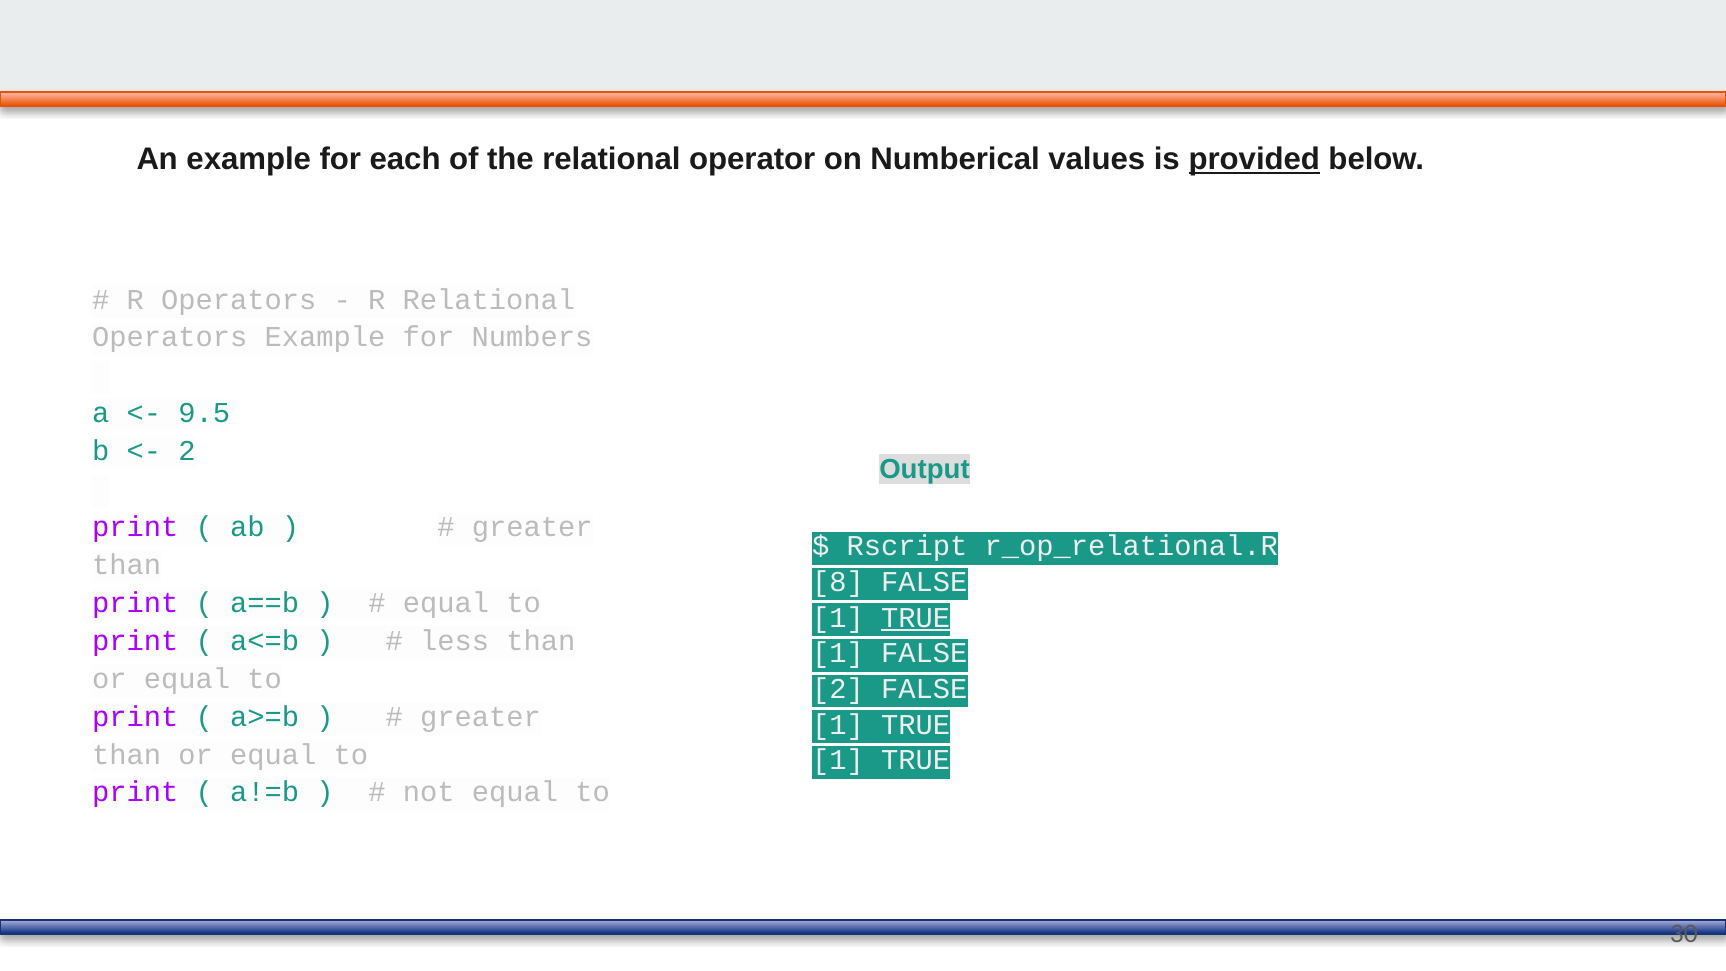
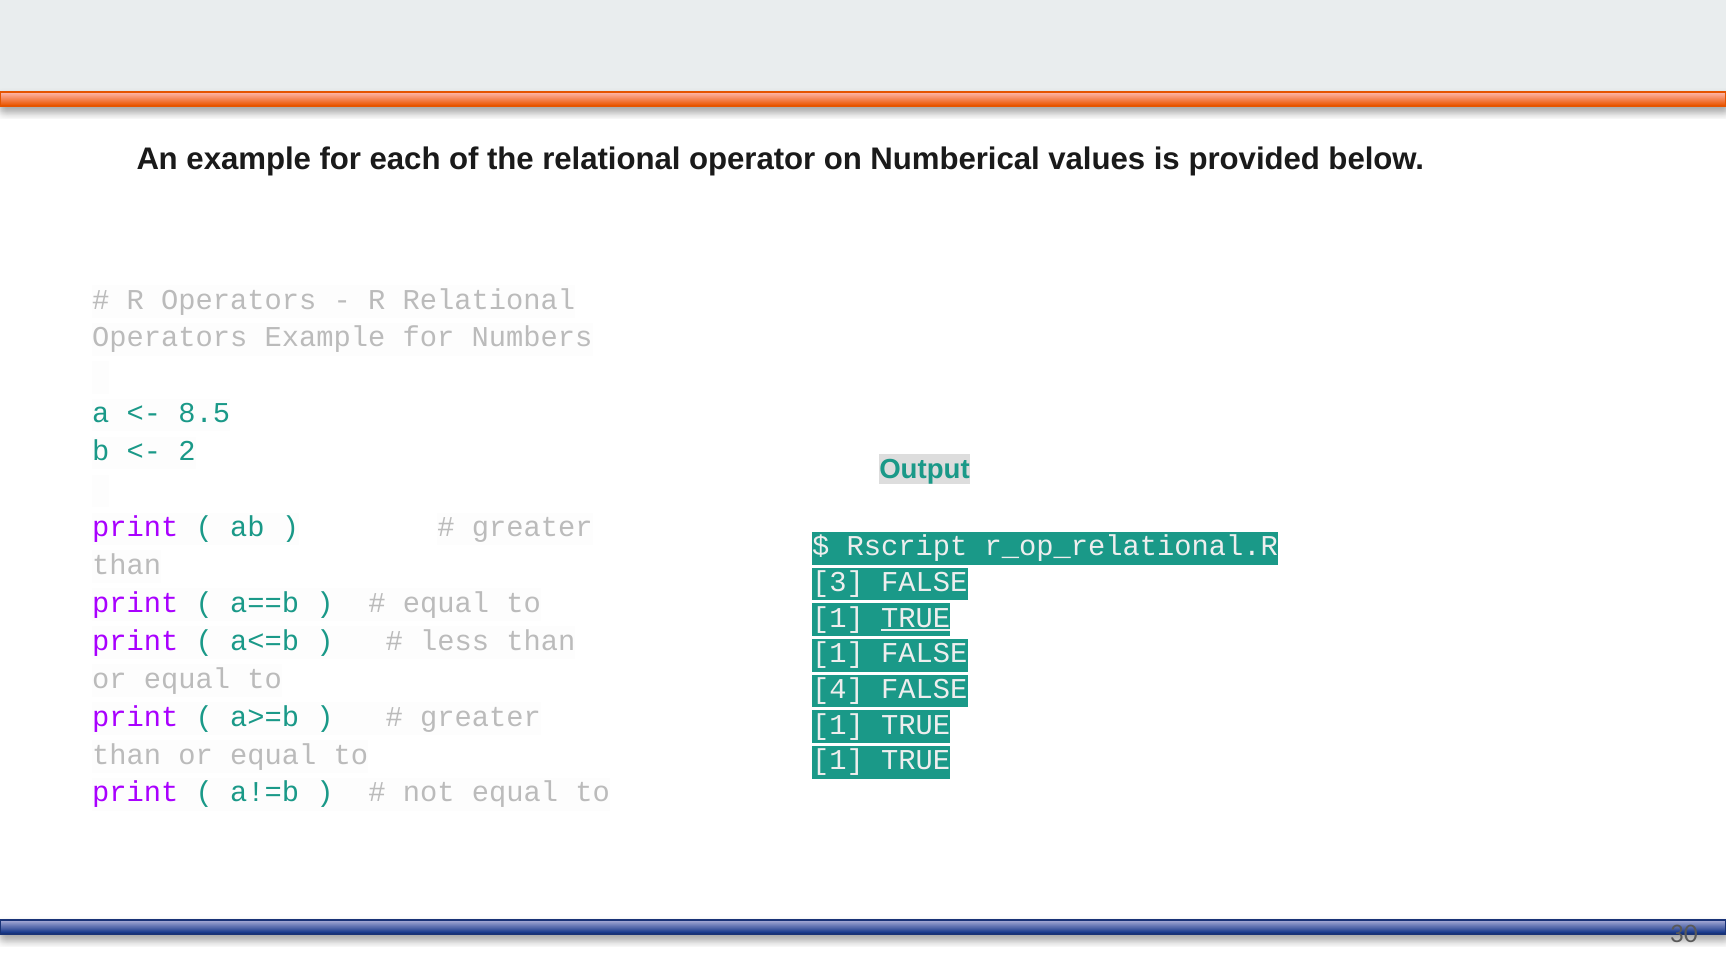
provided underline: present -> none (1254, 159)
9.5: 9.5 -> 8.5 (204, 413)
8: 8 -> 3 (838, 582)
2: 2 -> 4 (838, 689)
